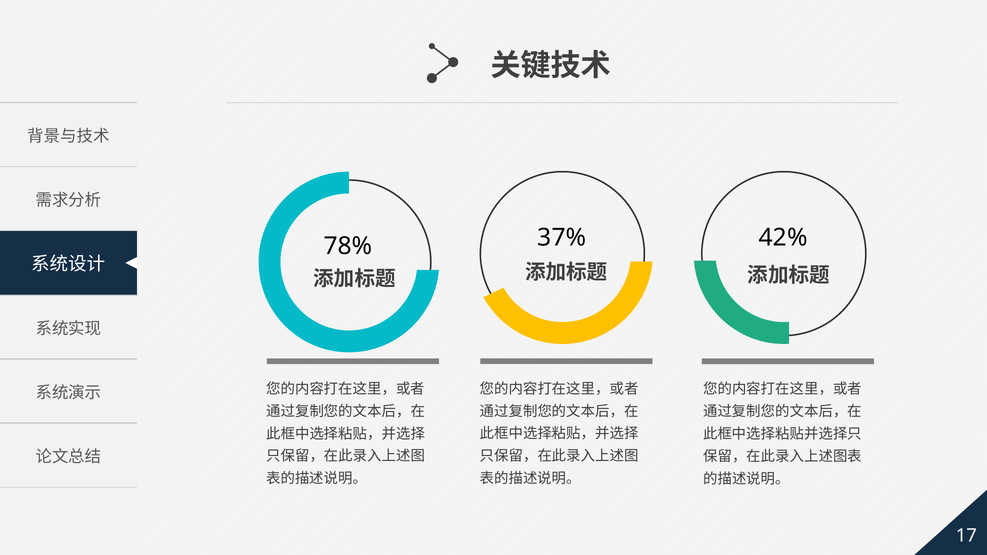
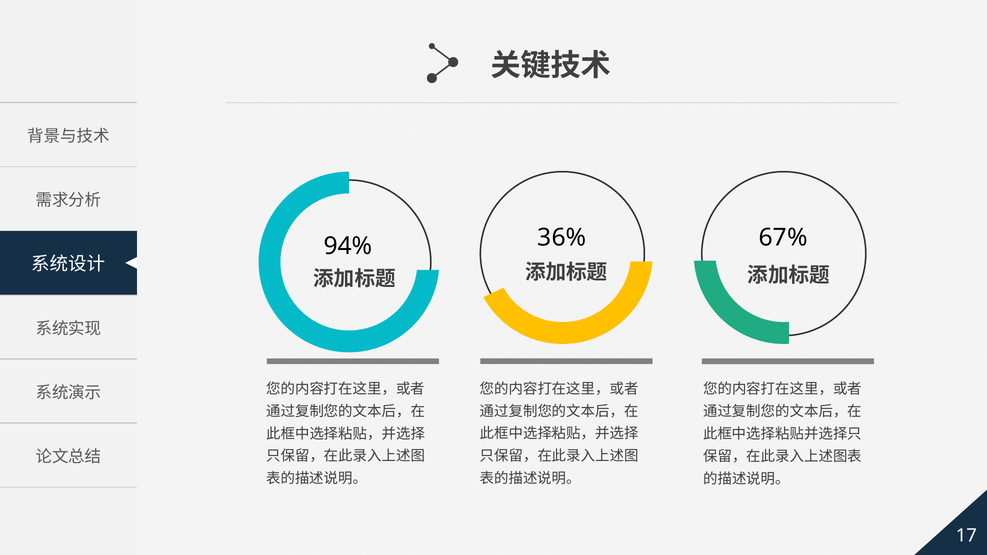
37%: 37% -> 36% (562, 238)
42%: 42% -> 67% (783, 238)
78%: 78% -> 94% (348, 246)
